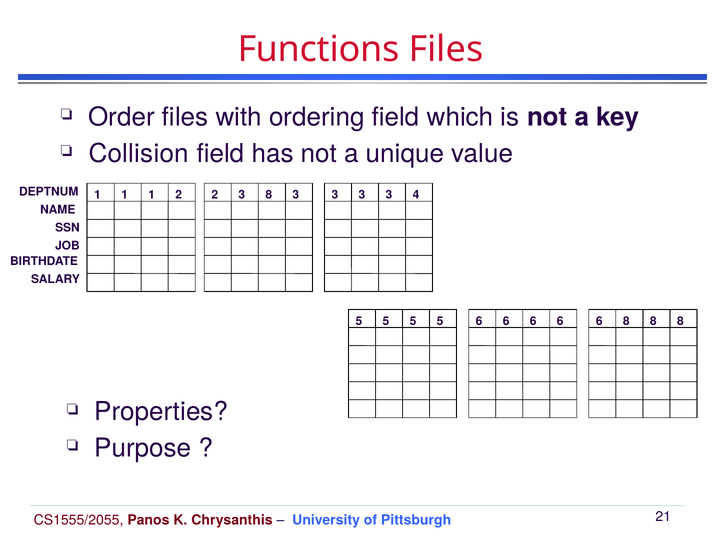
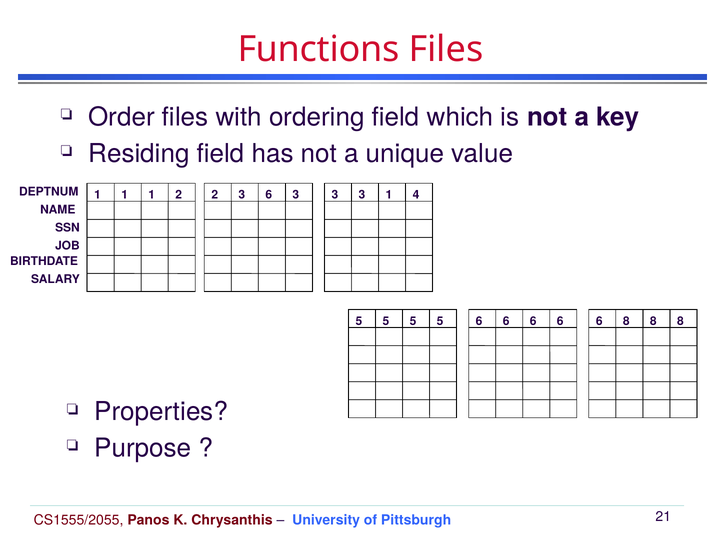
Collision: Collision -> Residing (139, 153)
2 3 8: 8 -> 6 (269, 195)
3 3 3: 3 -> 1 (389, 195)
